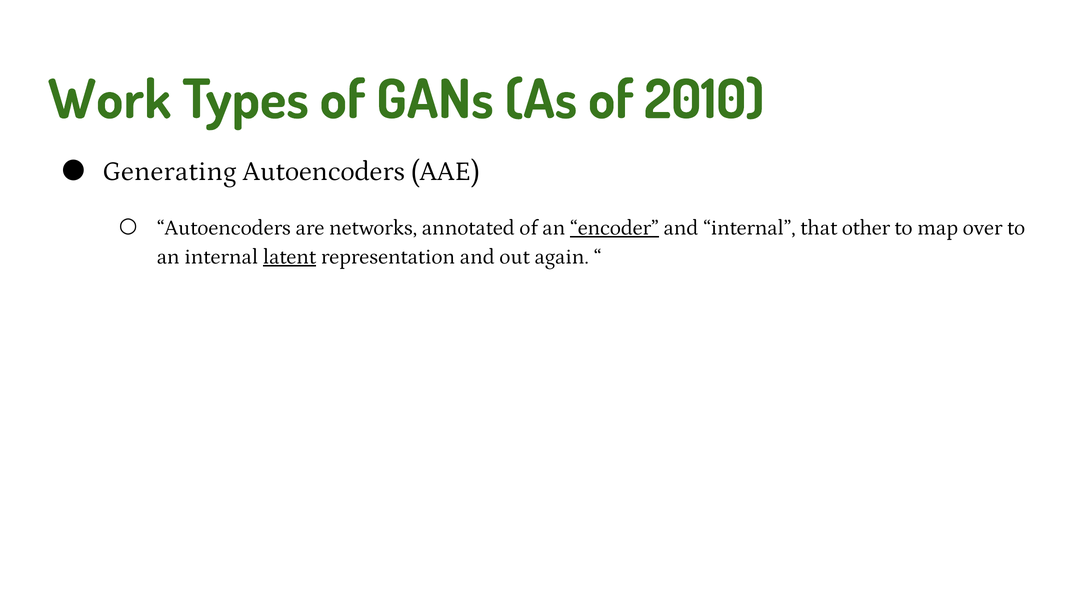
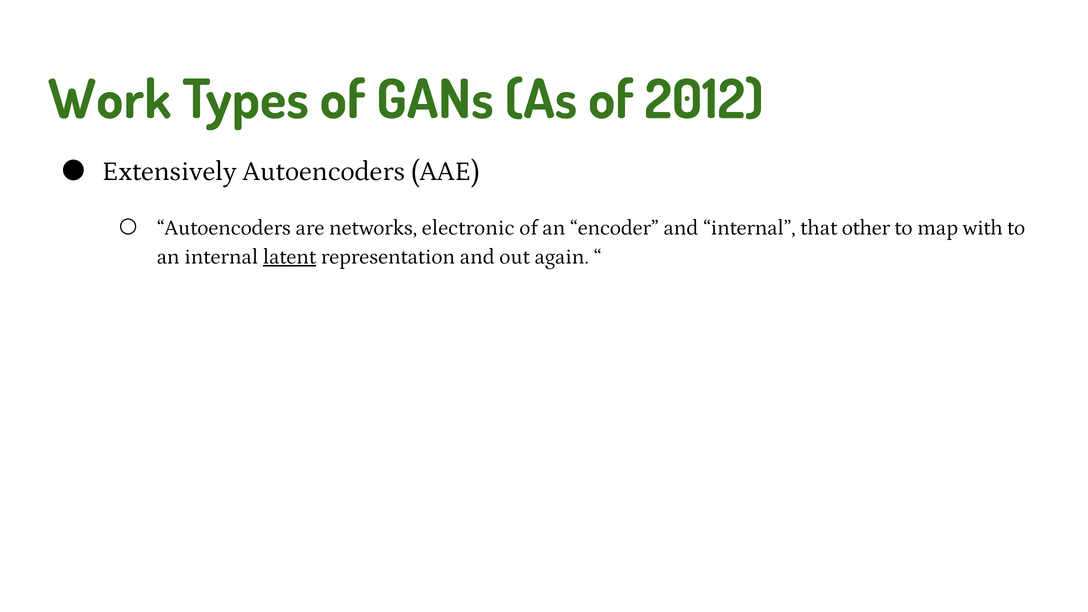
2010: 2010 -> 2012 (704, 100)
Generating: Generating -> Extensively (170, 171)
annotated: annotated -> electronic (468, 228)
encoder underline: present -> none (614, 228)
over: over -> with (983, 228)
